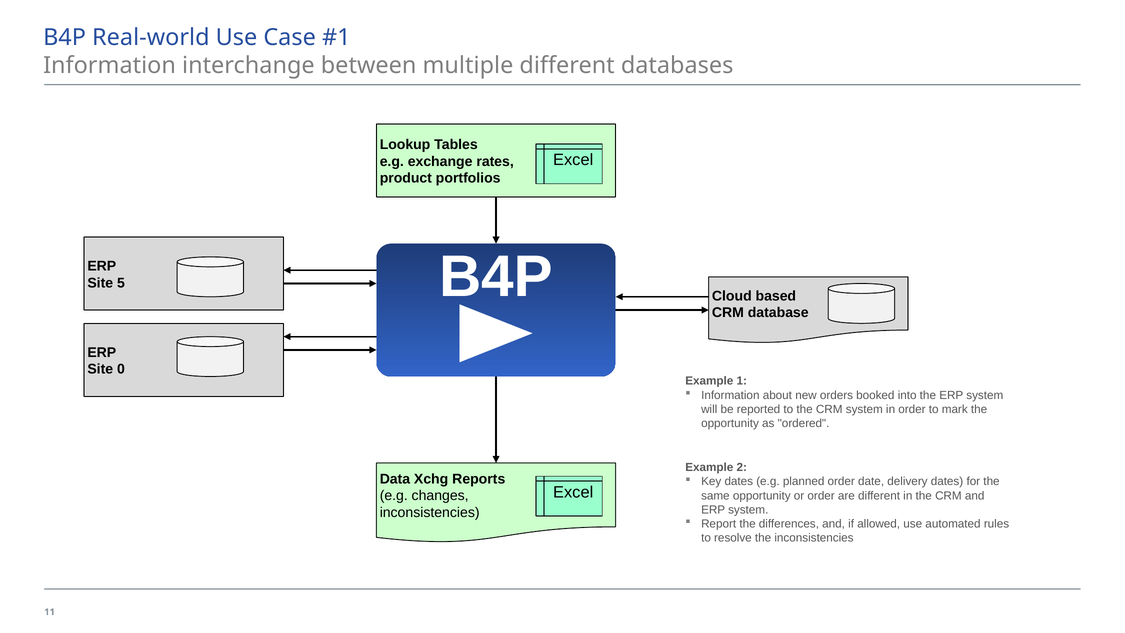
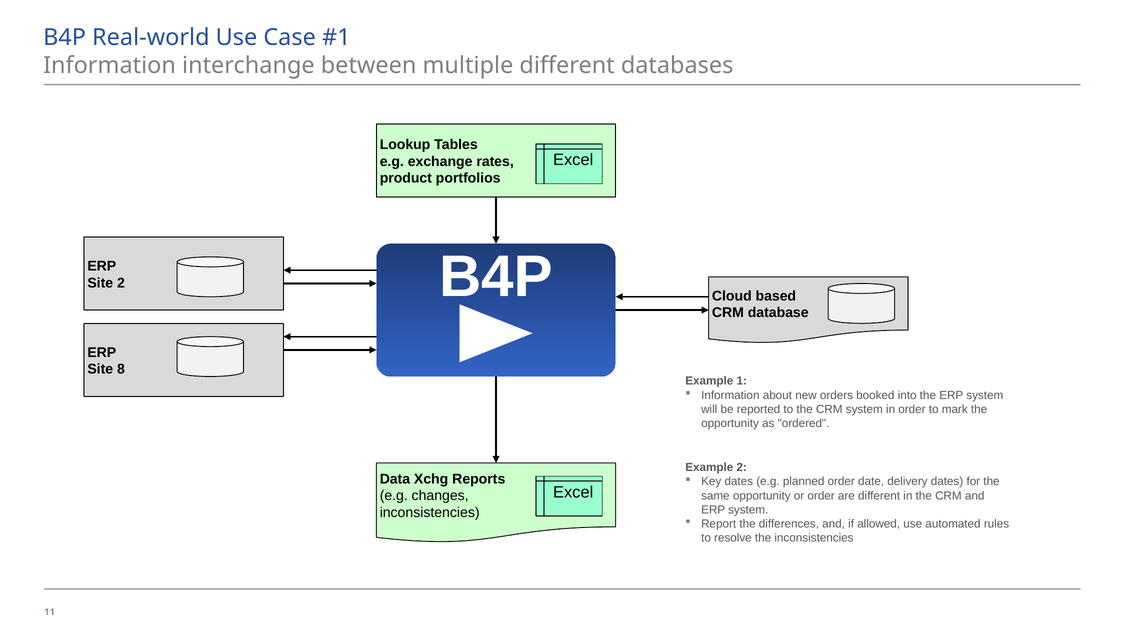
Site 5: 5 -> 2 (121, 283)
0: 0 -> 8 (121, 369)
